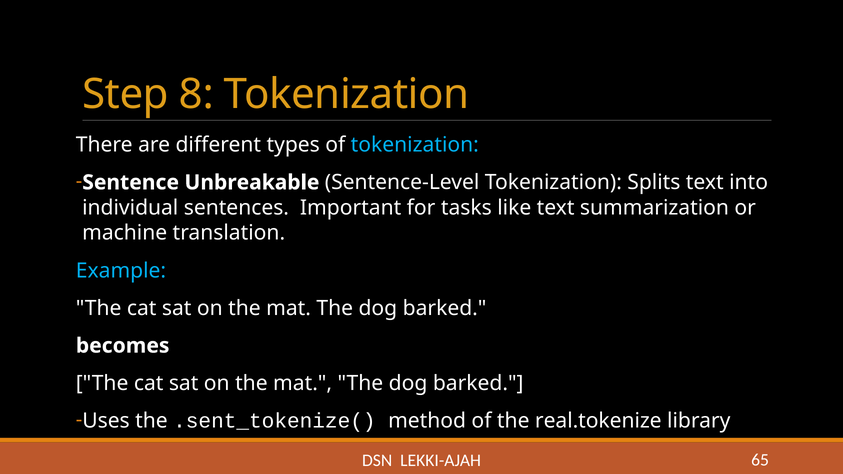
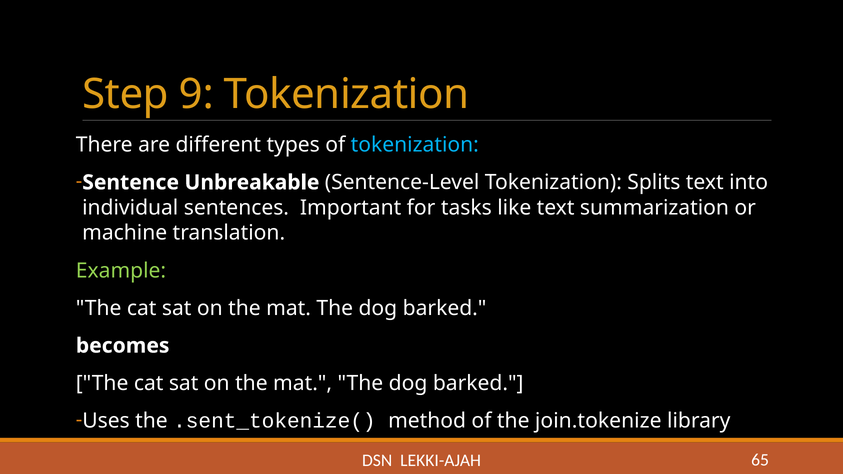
8: 8 -> 9 (197, 94)
Example colour: light blue -> light green (121, 271)
real.tokenize: real.tokenize -> join.tokenize (598, 421)
